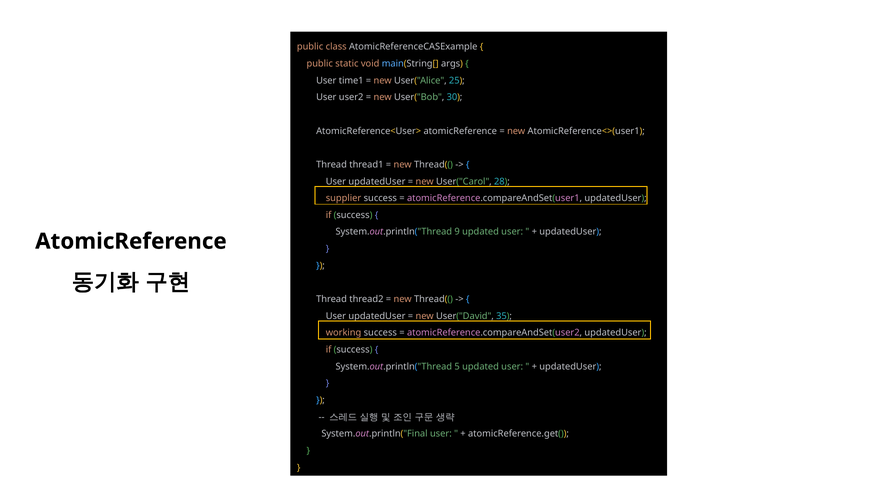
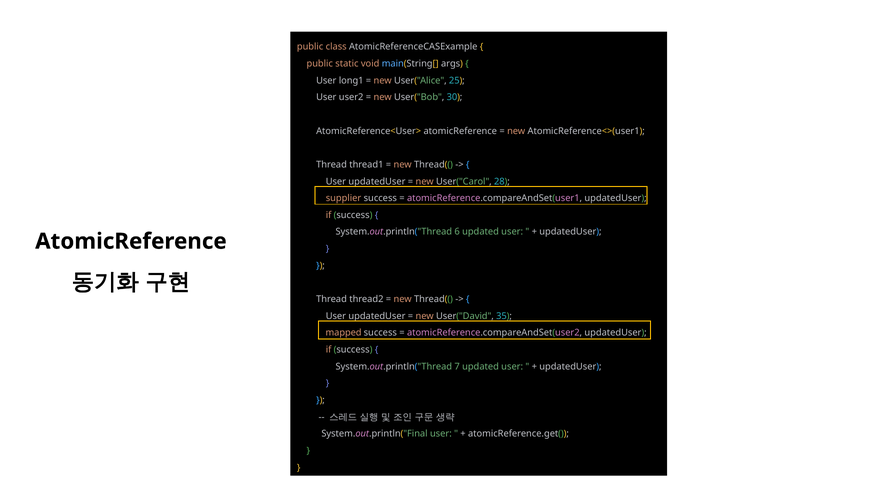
time1: time1 -> long1 (351, 80)
9: 9 -> 6 (457, 232)
working: working -> mapped (344, 332)
5: 5 -> 7 (457, 366)
